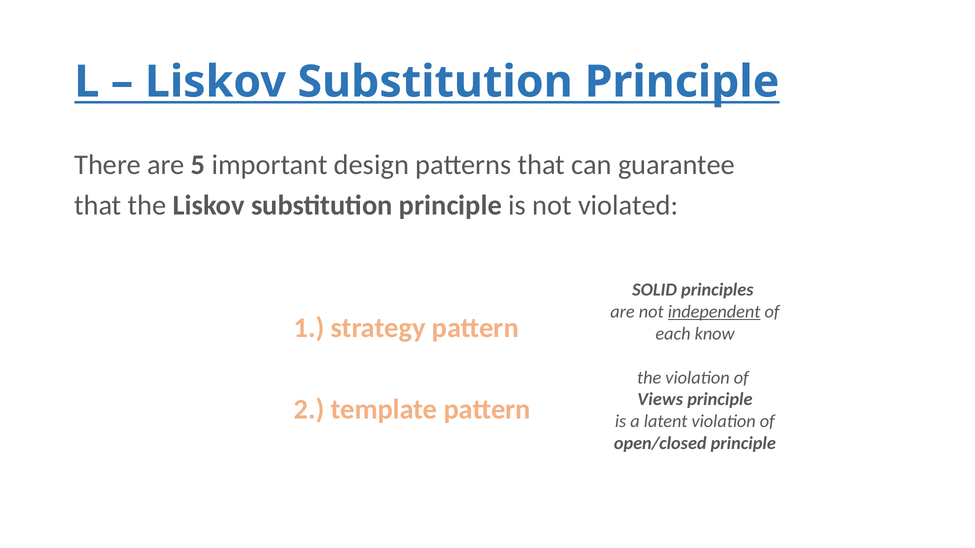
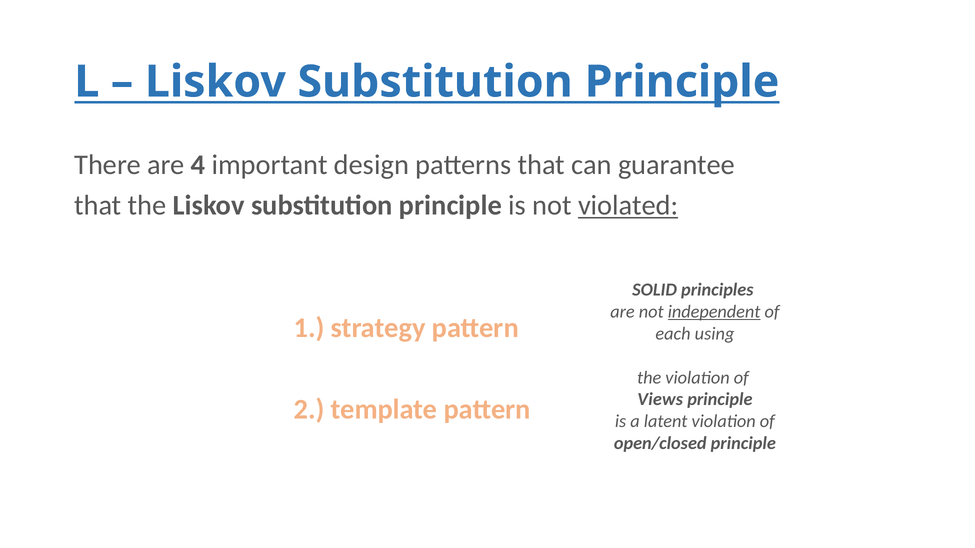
5: 5 -> 4 (198, 165)
violated underline: none -> present (628, 206)
know: know -> using (715, 334)
